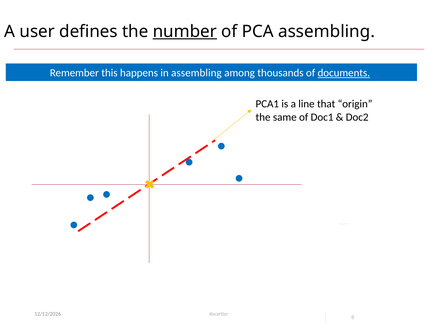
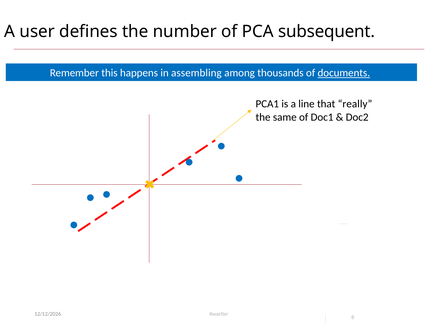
number underline: present -> none (185, 32)
PCA assembling: assembling -> subsequent (327, 32)
origin: origin -> really (355, 104)
